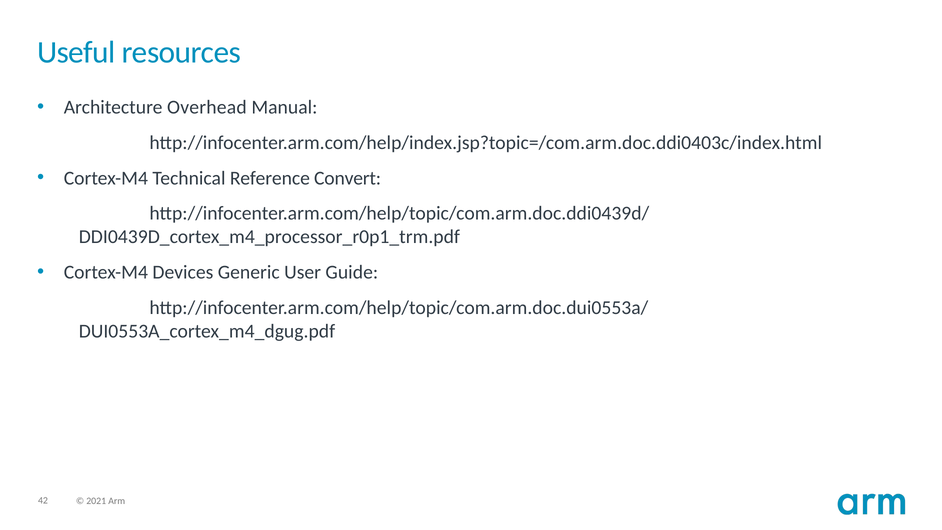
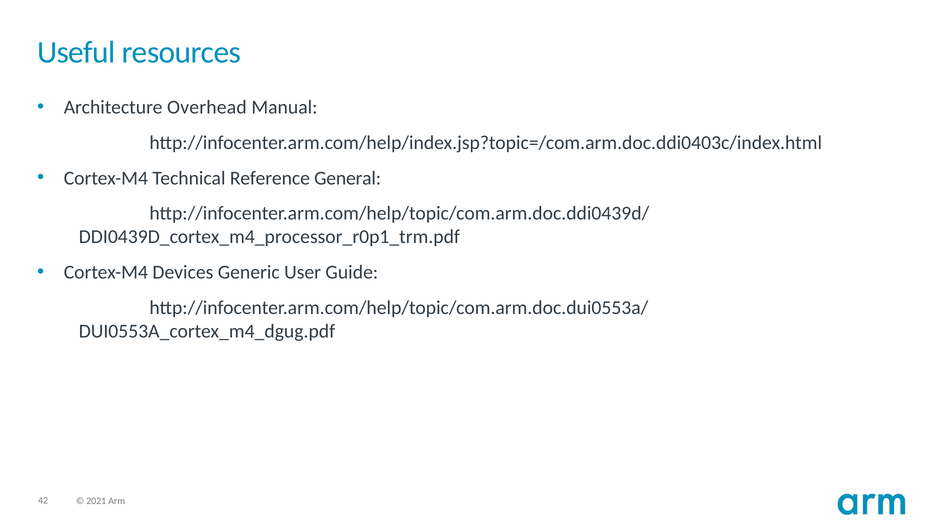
Convert: Convert -> General (348, 178)
